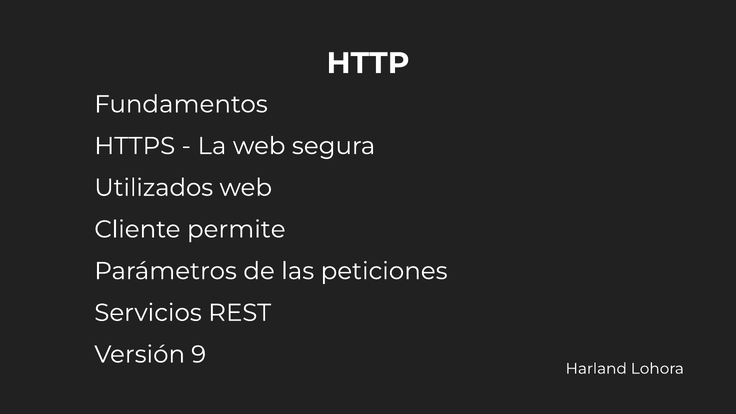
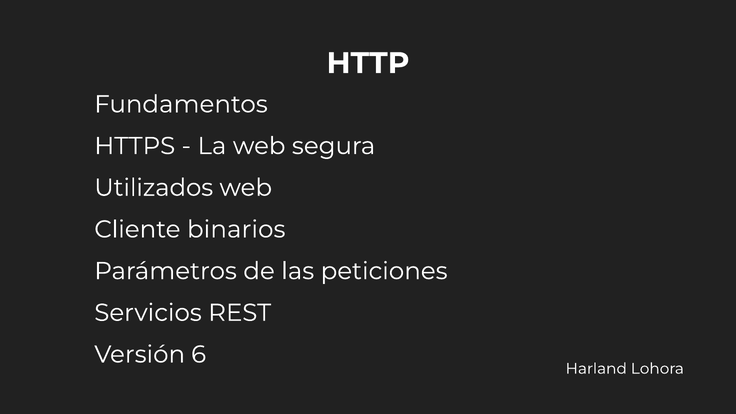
permite: permite -> binarios (236, 229)
9: 9 -> 6 (199, 354)
